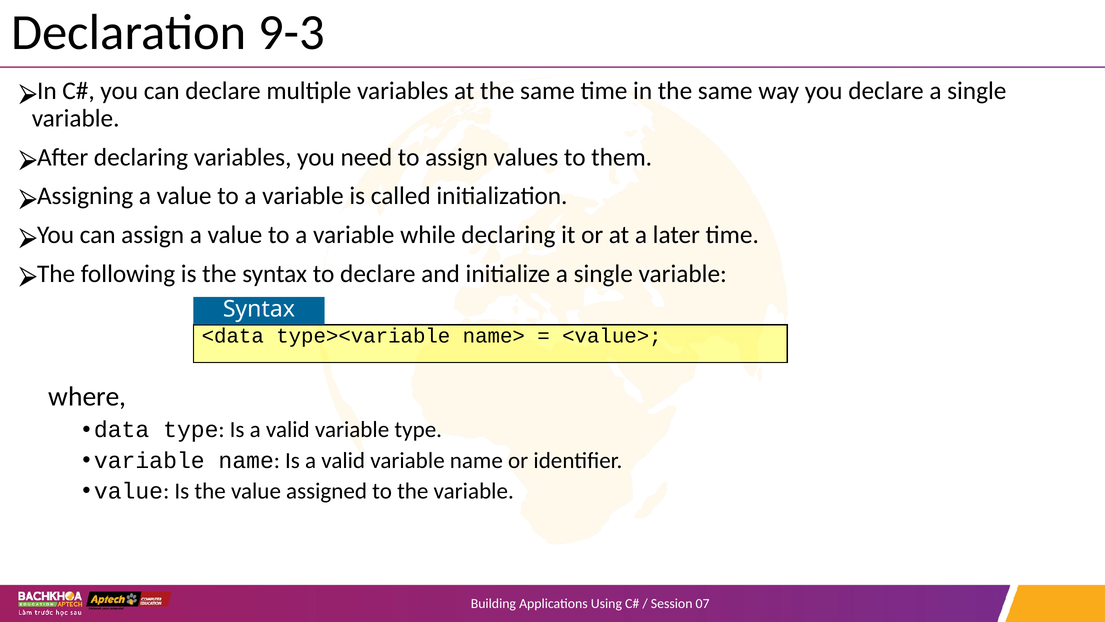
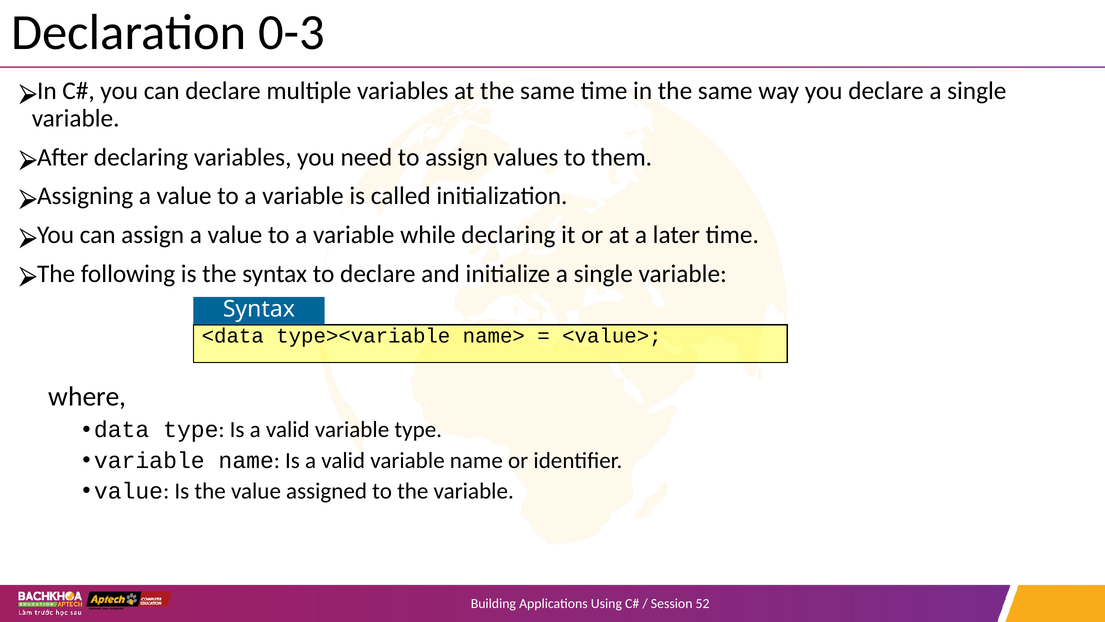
9-3: 9-3 -> 0-3 (291, 33)
07: 07 -> 52 (703, 603)
